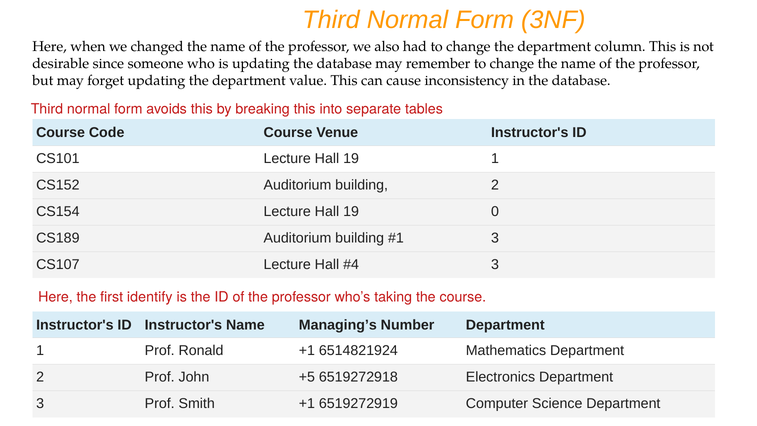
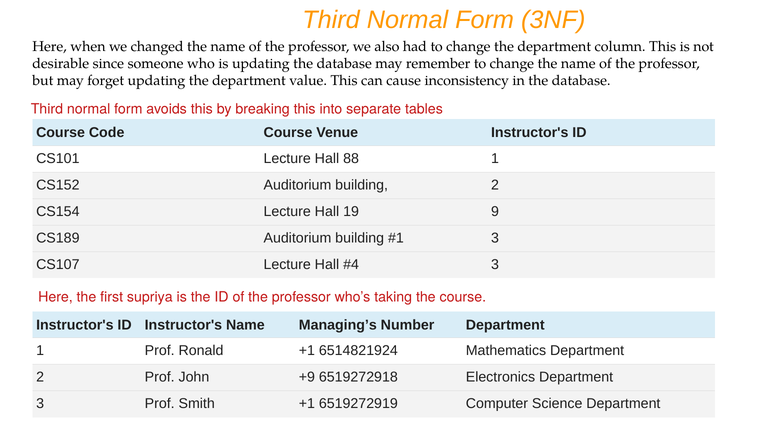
CS101 Lecture Hall 19: 19 -> 88 (351, 158)
0: 0 -> 9 (495, 211)
identify: identify -> supriya (150, 297)
+5: +5 -> +9 (307, 377)
